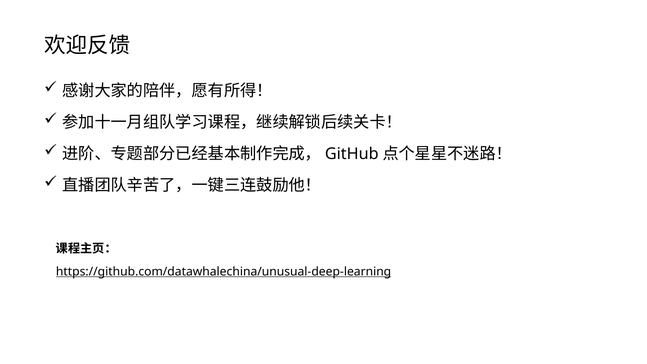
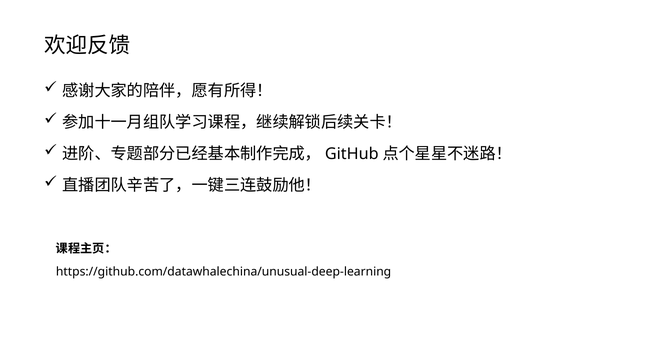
https://github.com/datawhalechina/unusual-deep-learning underline: present -> none (224, 272)
